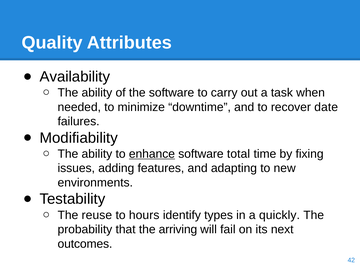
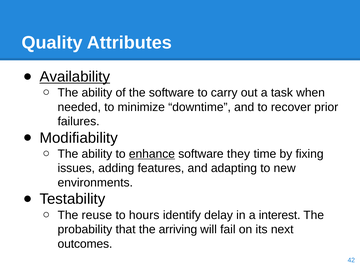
Availability underline: none -> present (75, 77)
date: date -> prior (326, 107)
total: total -> they (239, 154)
types: types -> delay (219, 215)
quickly: quickly -> interest (280, 215)
